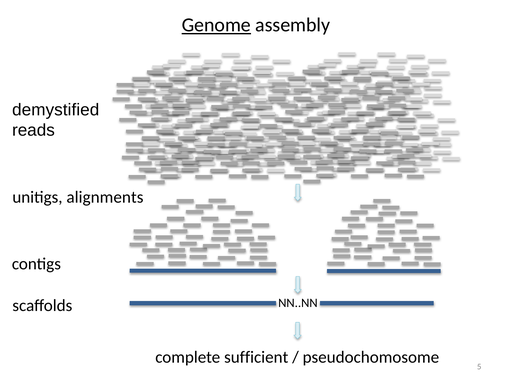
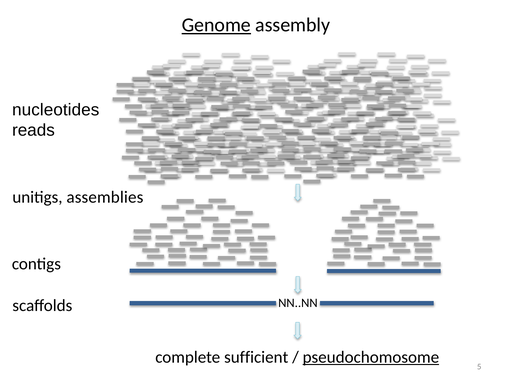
demystified: demystified -> nucleotides (56, 110)
alignments: alignments -> assemblies (105, 197)
pseudochomosome underline: none -> present (371, 357)
